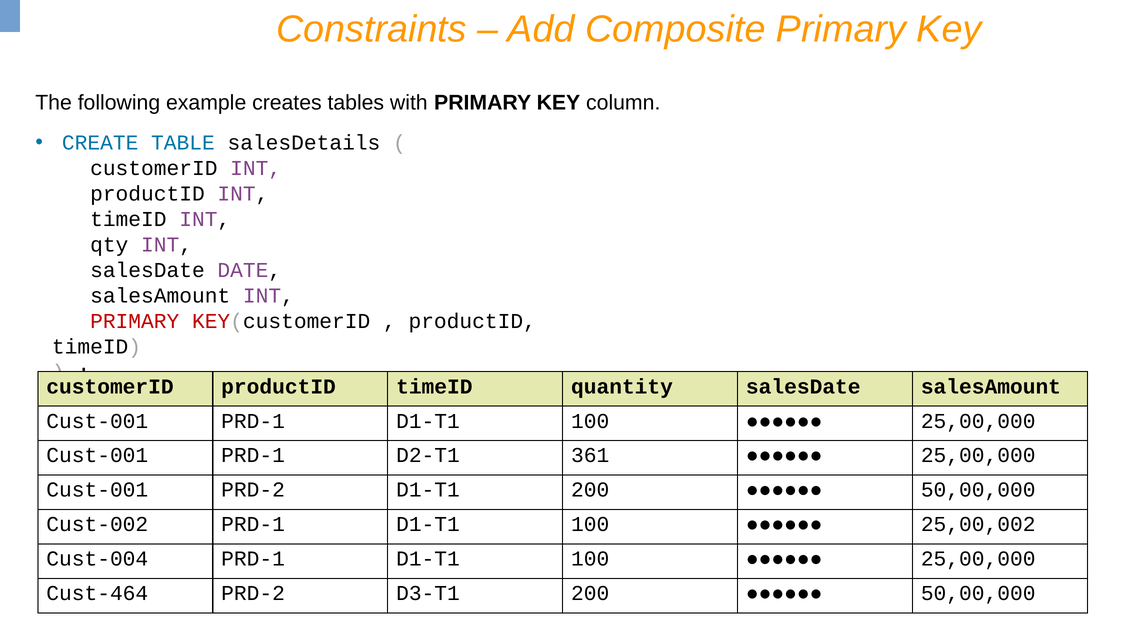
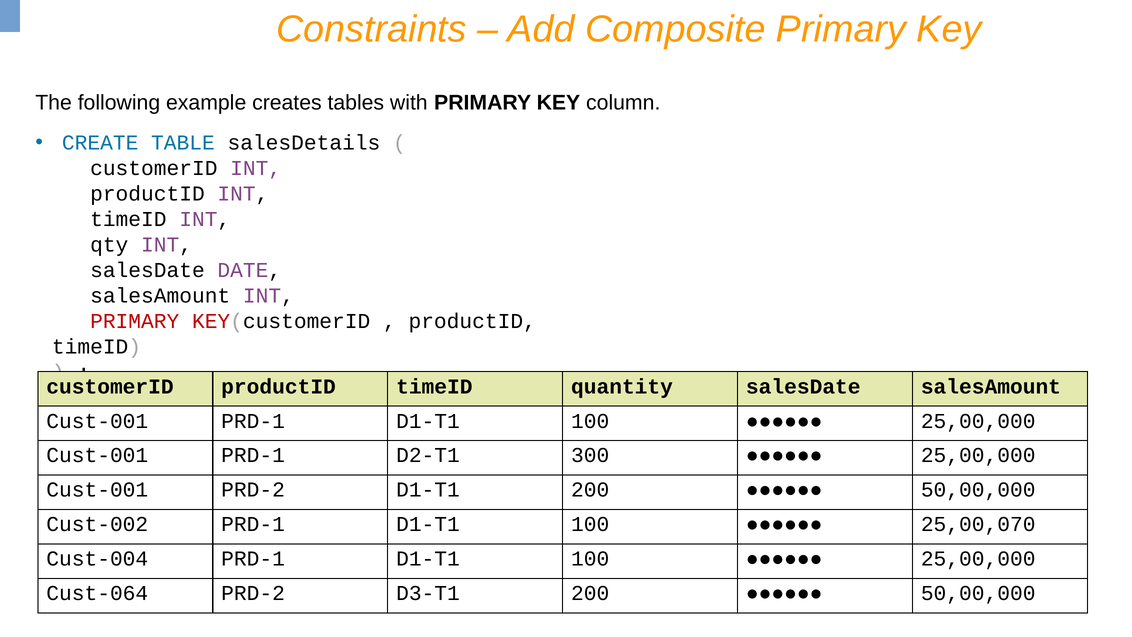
361: 361 -> 300 (590, 455)
25,00,002: 25,00,002 -> 25,00,070 (978, 524)
Cust-464: Cust-464 -> Cust-064 (97, 593)
